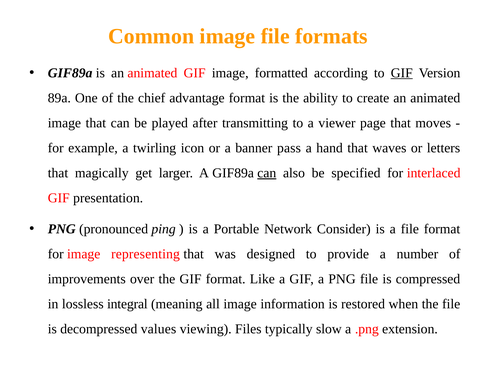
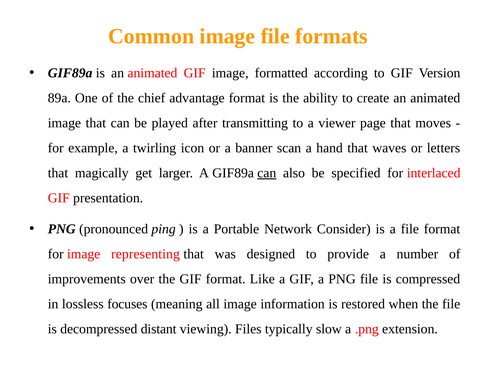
GIF underline: present -> none (402, 73)
pass: pass -> scan (289, 148)
integral: integral -> focuses (127, 304)
values: values -> distant (159, 329)
